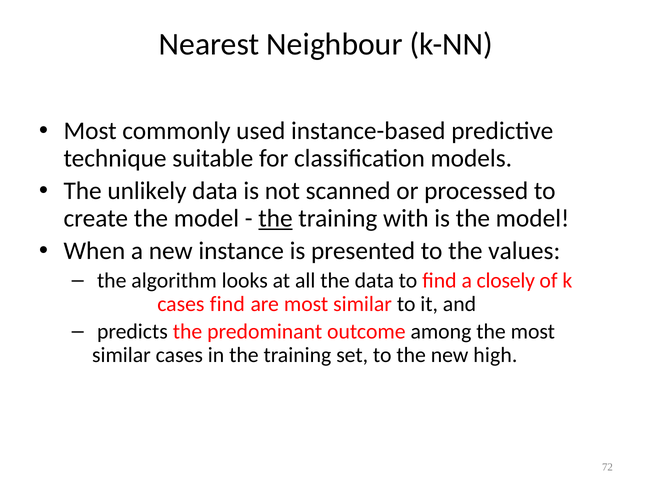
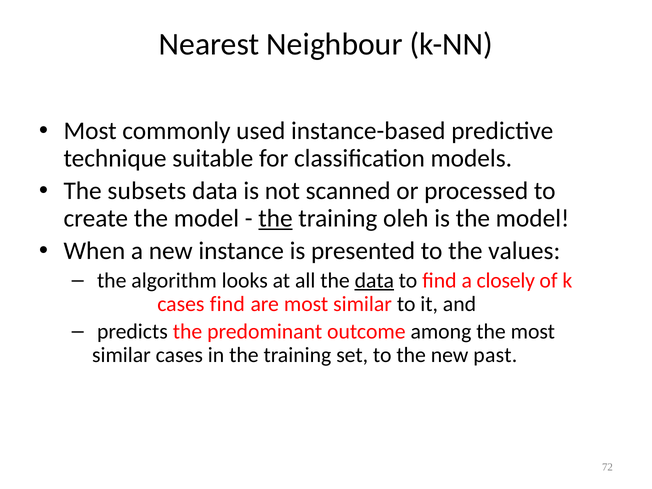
unlikely: unlikely -> subsets (147, 191)
with: with -> oleh (406, 218)
data underline: none -> present (374, 280)
high: high -> past (495, 355)
